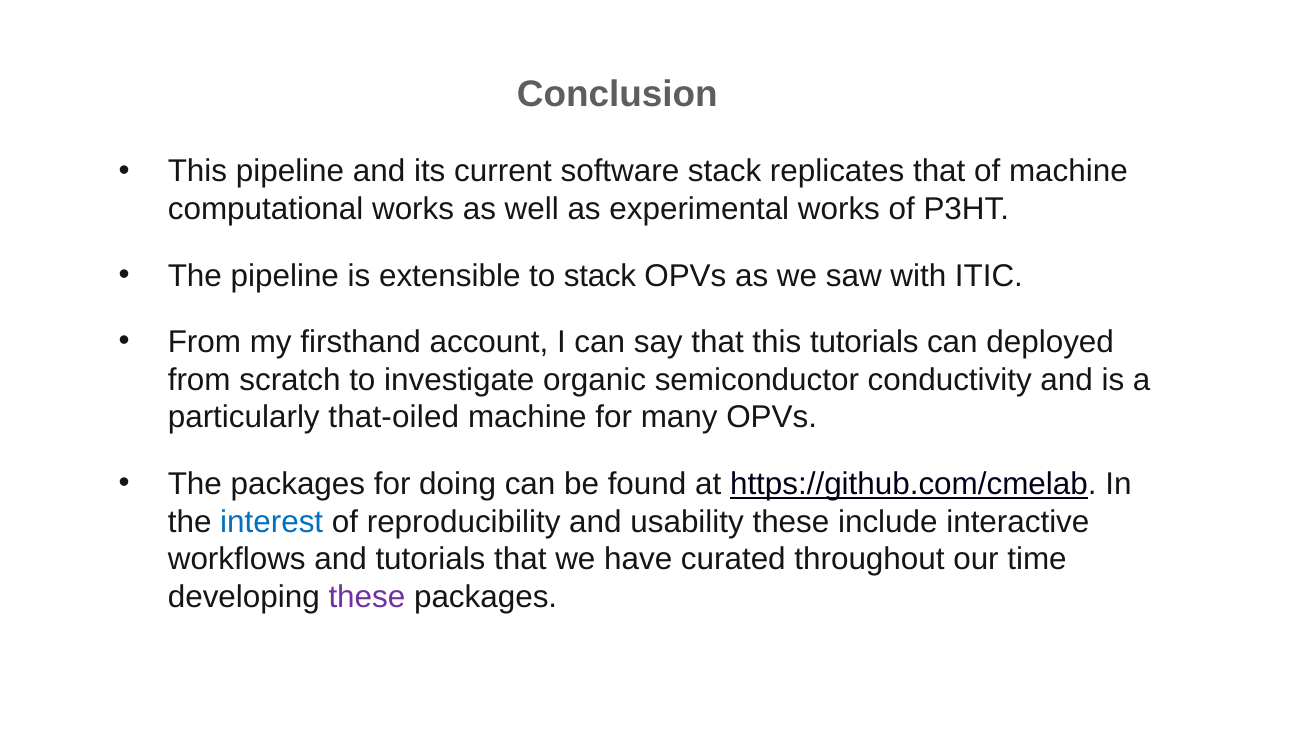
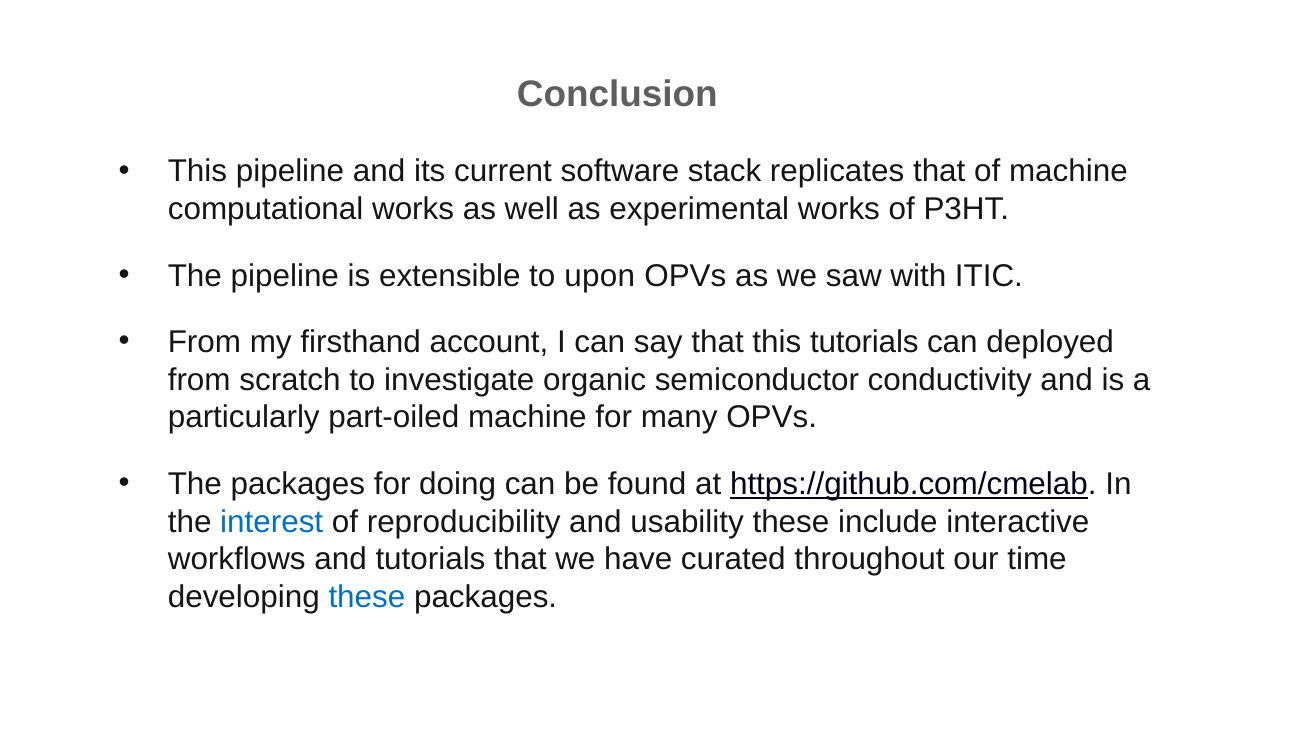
to stack: stack -> upon (600, 276)
that-oiled: that-oiled -> part-oiled (394, 418)
these colour: purple -> blue (367, 597)
